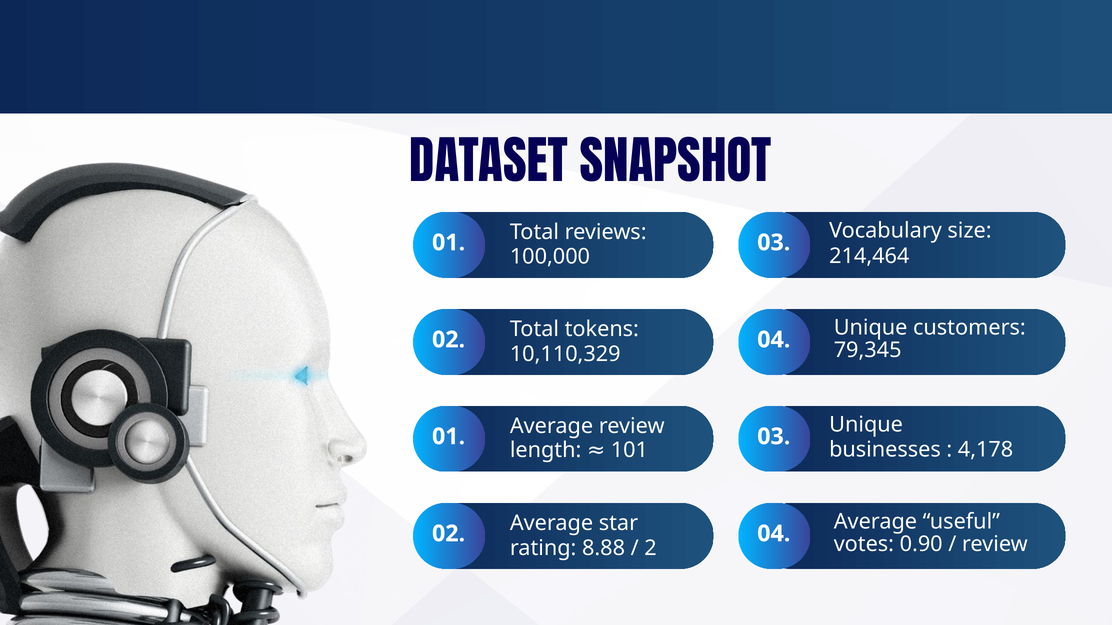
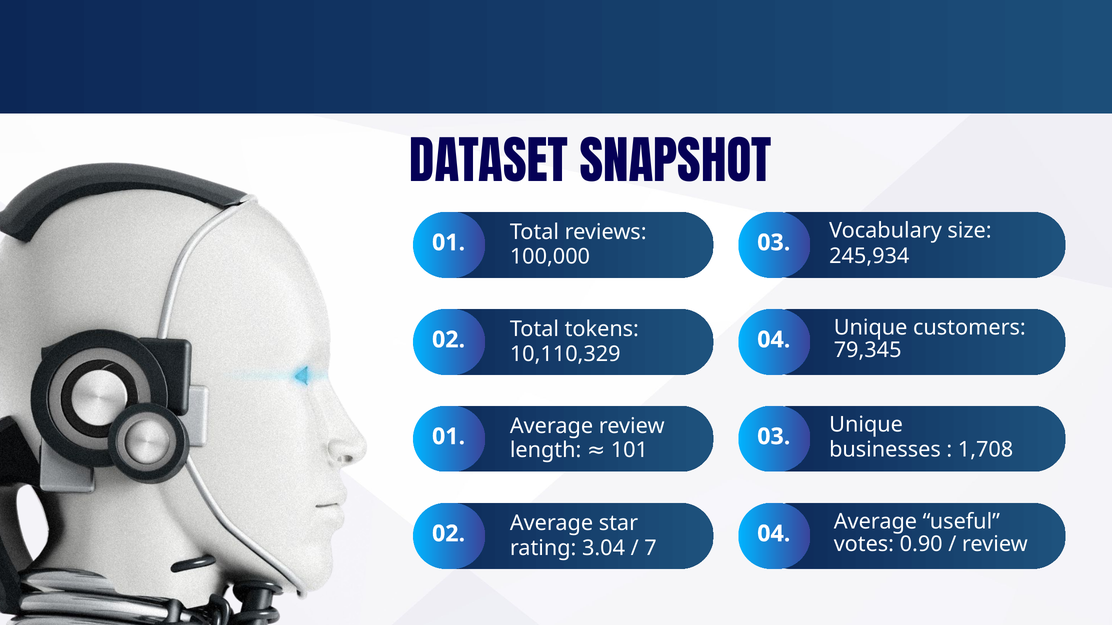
214,464: 214,464 -> 245,934 (869, 256)
4,178: 4,178 -> 1,708 (986, 450)
8.88: 8.88 -> 3.04 (604, 549)
2: 2 -> 7 (651, 549)
